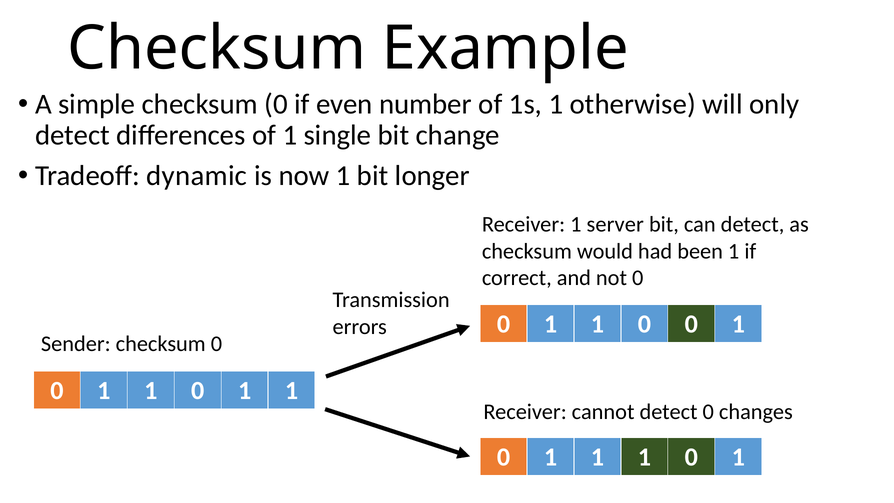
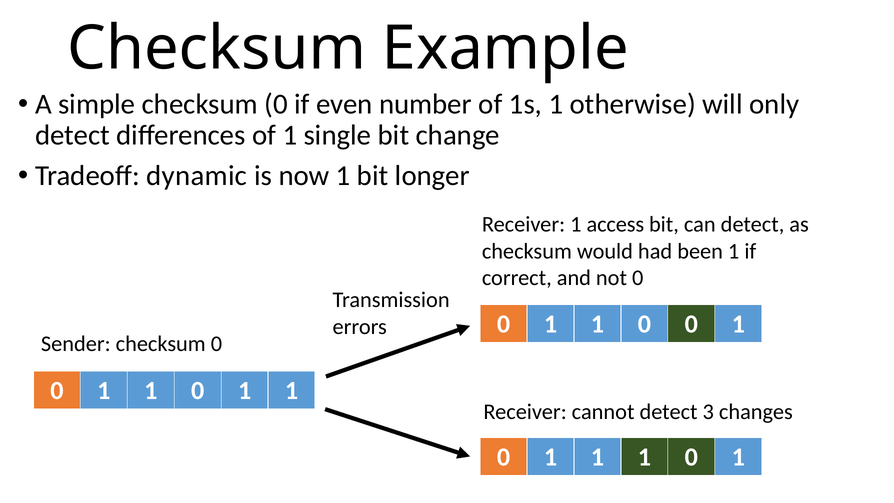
server: server -> access (615, 224)
detect 0: 0 -> 3 (708, 412)
